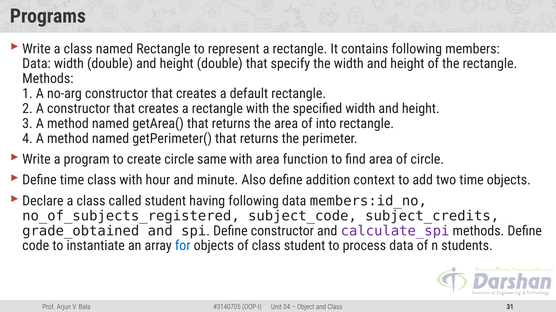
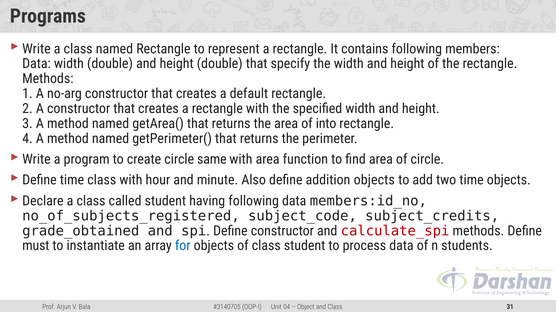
addition context: context -> objects (374, 181)
calculate_spi colour: purple -> red (395, 231)
code: code -> must (36, 246)
